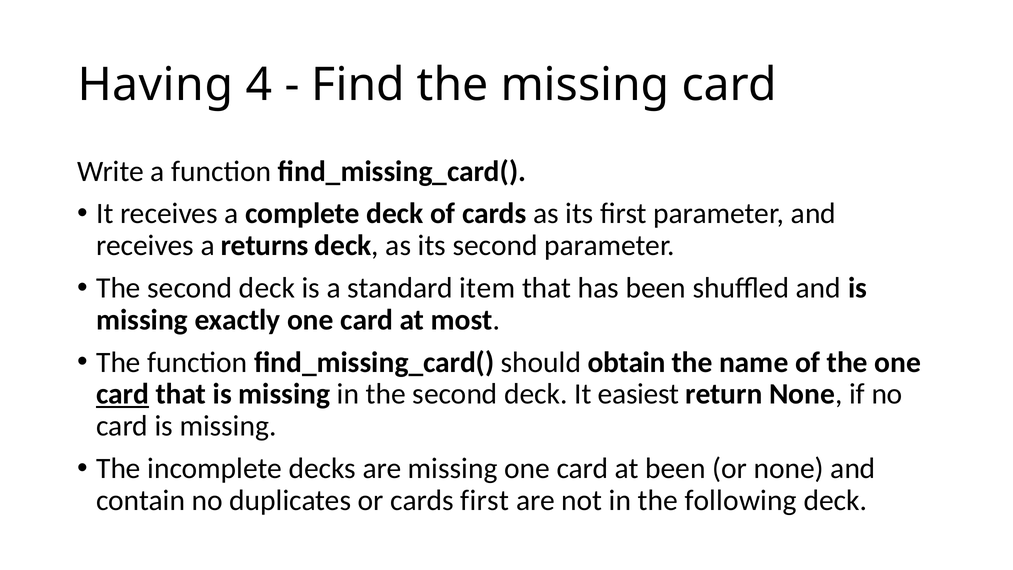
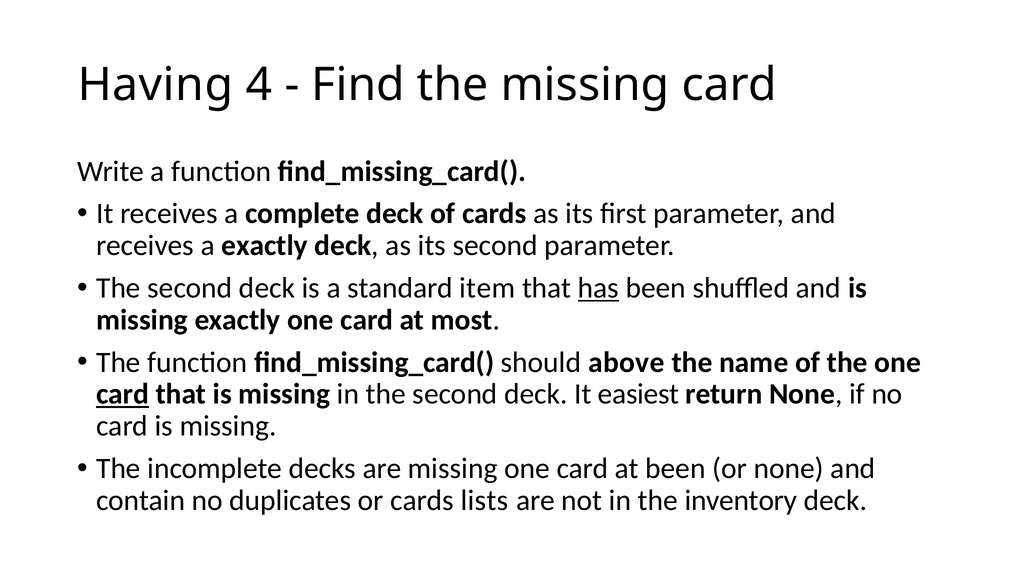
a returns: returns -> exactly (265, 245)
has underline: none -> present (598, 288)
obtain: obtain -> above (626, 362)
cards first: first -> lists (485, 500)
following: following -> inventory (741, 500)
